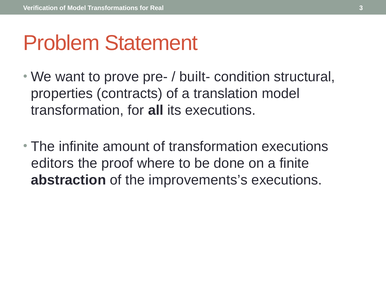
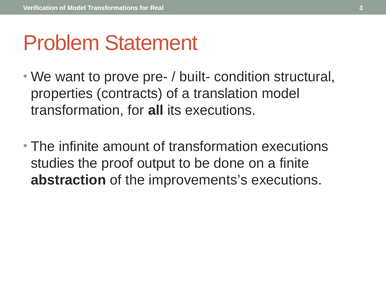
editors: editors -> studies (53, 163)
where: where -> output (156, 163)
